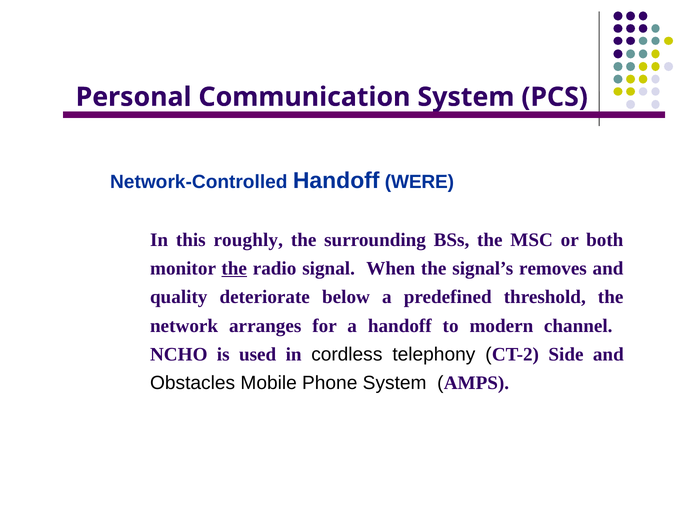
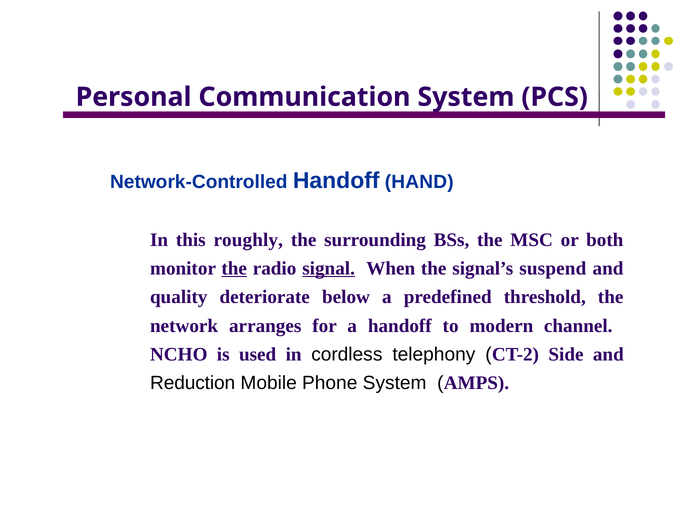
WERE: WERE -> HAND (419, 182)
signal underline: none -> present (329, 268)
removes: removes -> suspend (553, 268)
Obstacles: Obstacles -> Reduction (193, 383)
